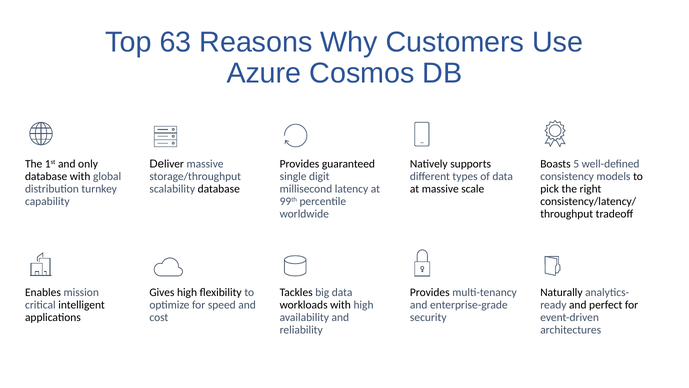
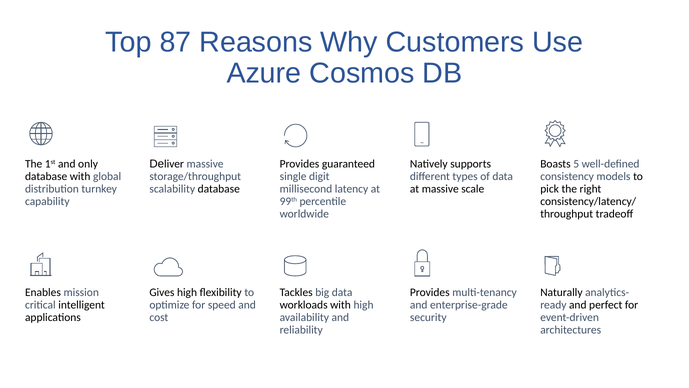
63: 63 -> 87 (175, 42)
